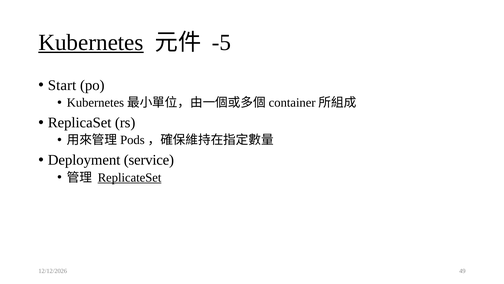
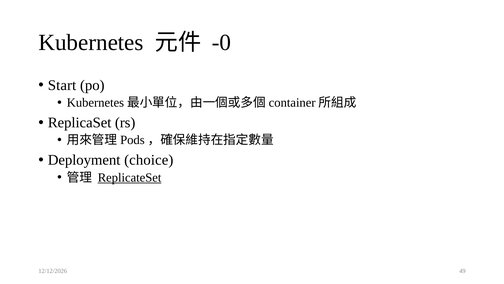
Kubernetes underline: present -> none (91, 42)
-5: -5 -> -0 (222, 42)
service: service -> choice (149, 160)
